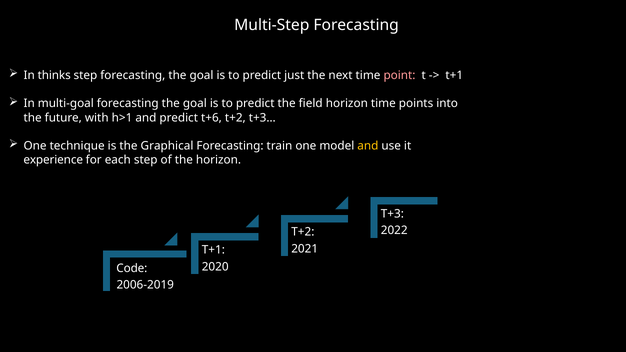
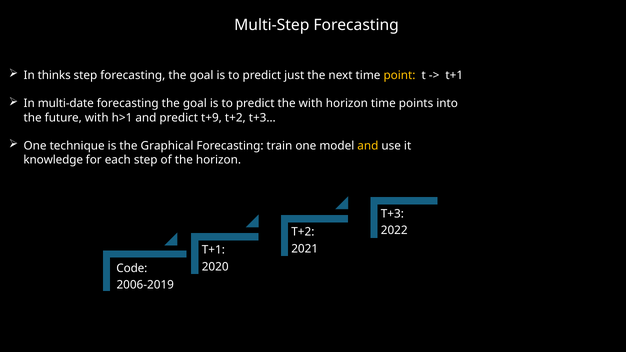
point colour: pink -> yellow (399, 75)
multi-goal: multi-goal -> multi-date (66, 104)
the field: field -> with (311, 104)
t+6: t+6 -> t+9 (211, 118)
experience: experience -> knowledge (53, 160)
